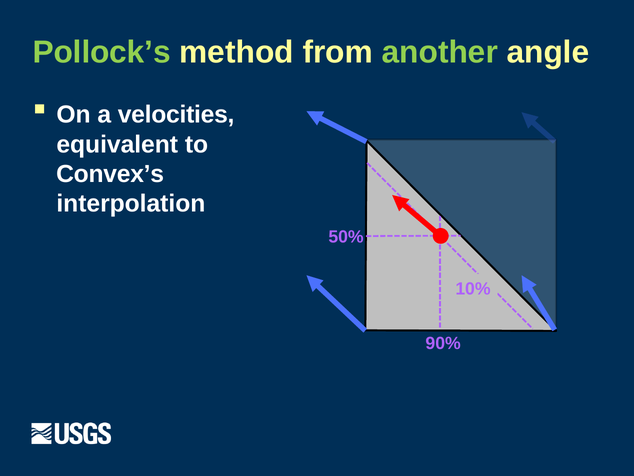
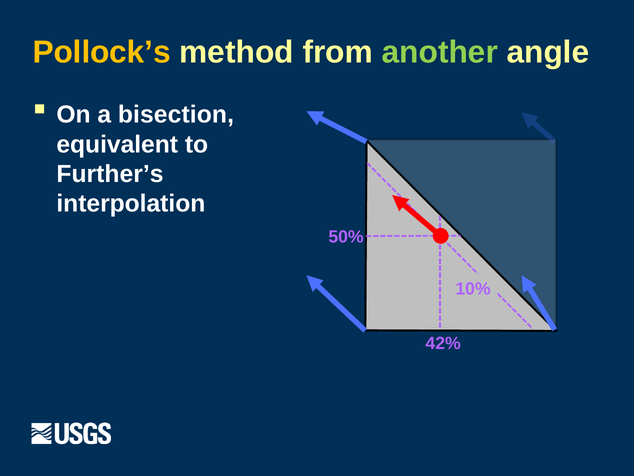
Pollock’s colour: light green -> yellow (102, 52)
velocities: velocities -> bisection (176, 115)
Convex’s: Convex’s -> Further’s (110, 174)
90%: 90% -> 42% (443, 343)
